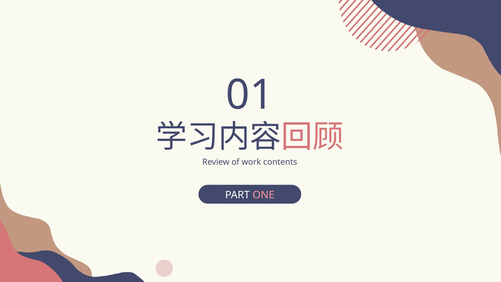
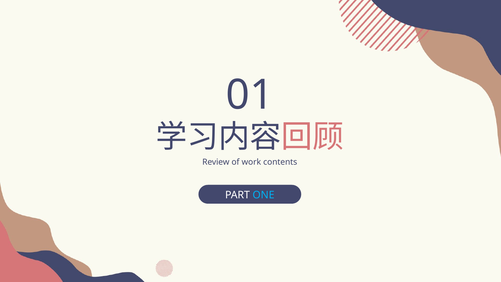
ONE colour: pink -> light blue (264, 195)
